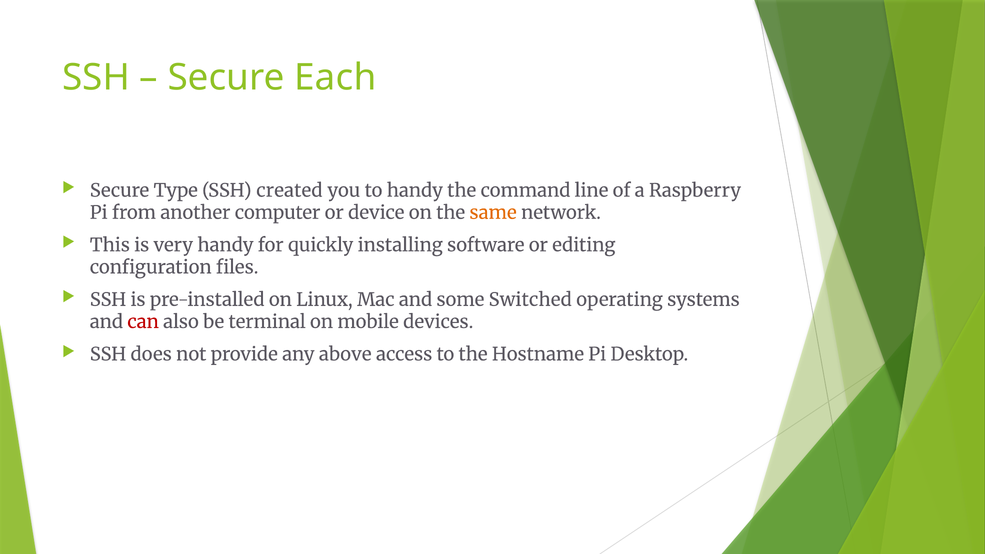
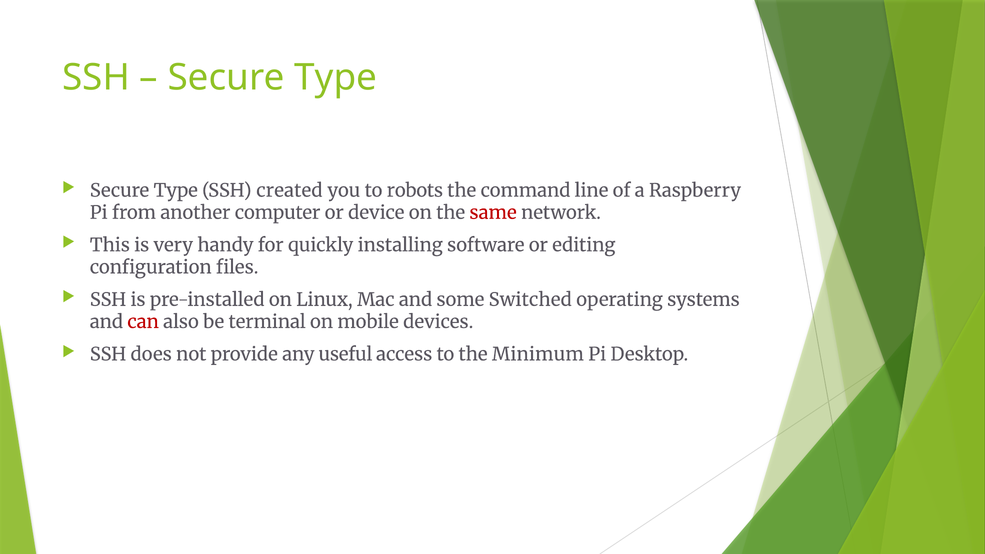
Each: Each -> Type (336, 78)
to handy: handy -> robots (415, 191)
same colour: orange -> red (493, 213)
above: above -> useful (345, 354)
Hostname: Hostname -> Minimum (538, 354)
